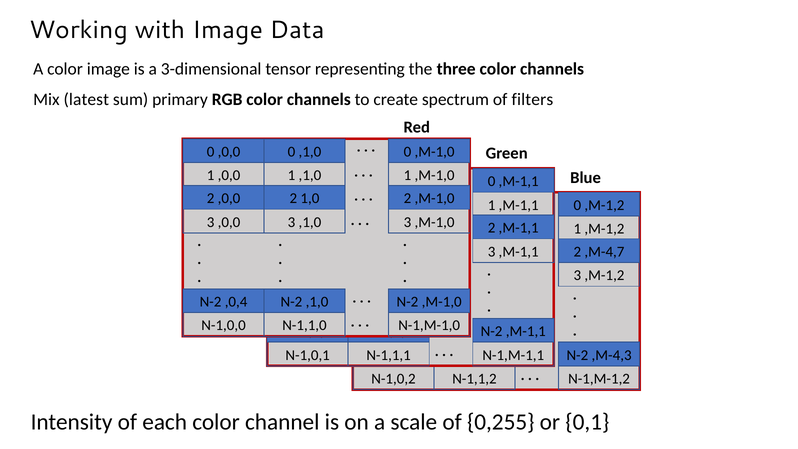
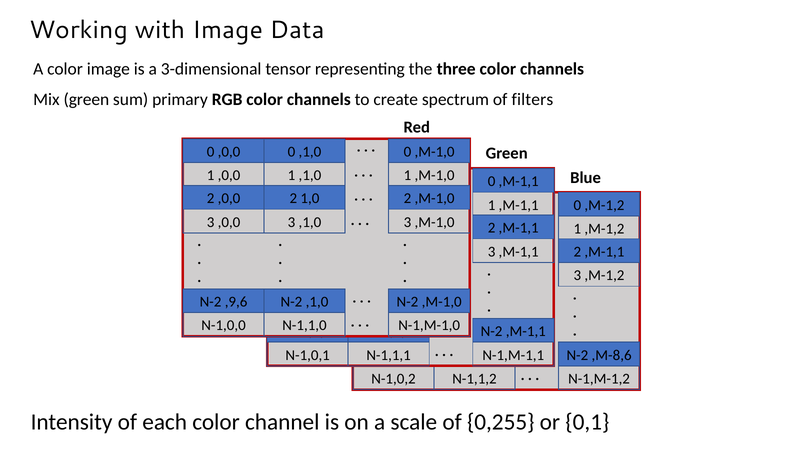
Mix latest: latest -> green (86, 99)
,M-4,7: ,M-4,7 -> ,M-1,1 (604, 252)
,0,4: ,0,4 -> ,9,6 (236, 302)
,M-4,3: ,M-4,3 -> ,M-8,6 (612, 355)
